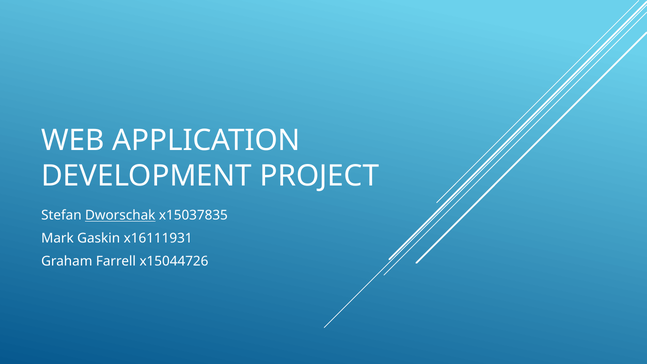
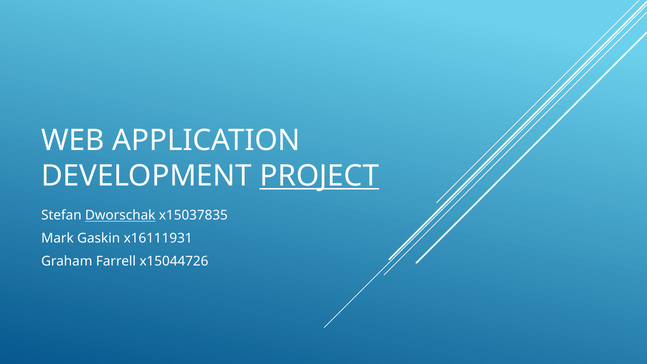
PROJECT underline: none -> present (319, 176)
